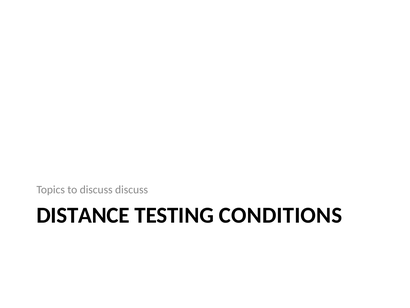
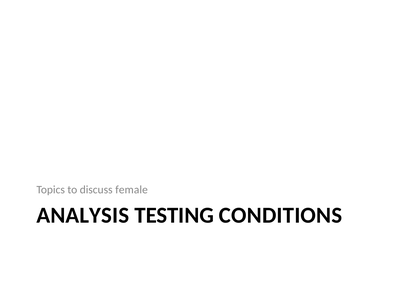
discuss discuss: discuss -> female (132, 189)
DISTANCE: DISTANCE -> ANALYSIS (83, 215)
